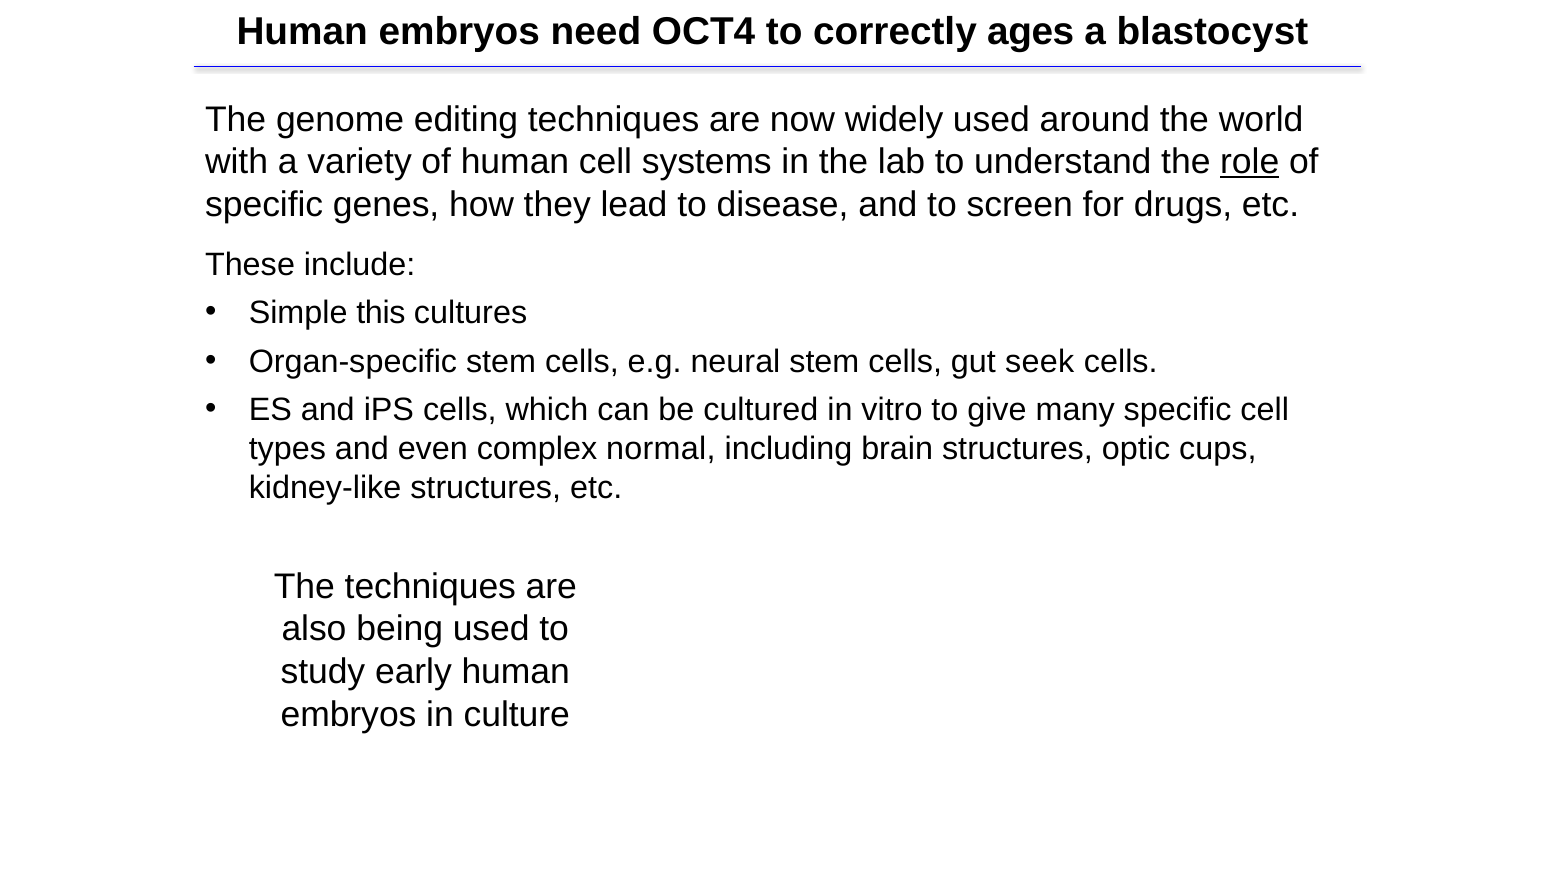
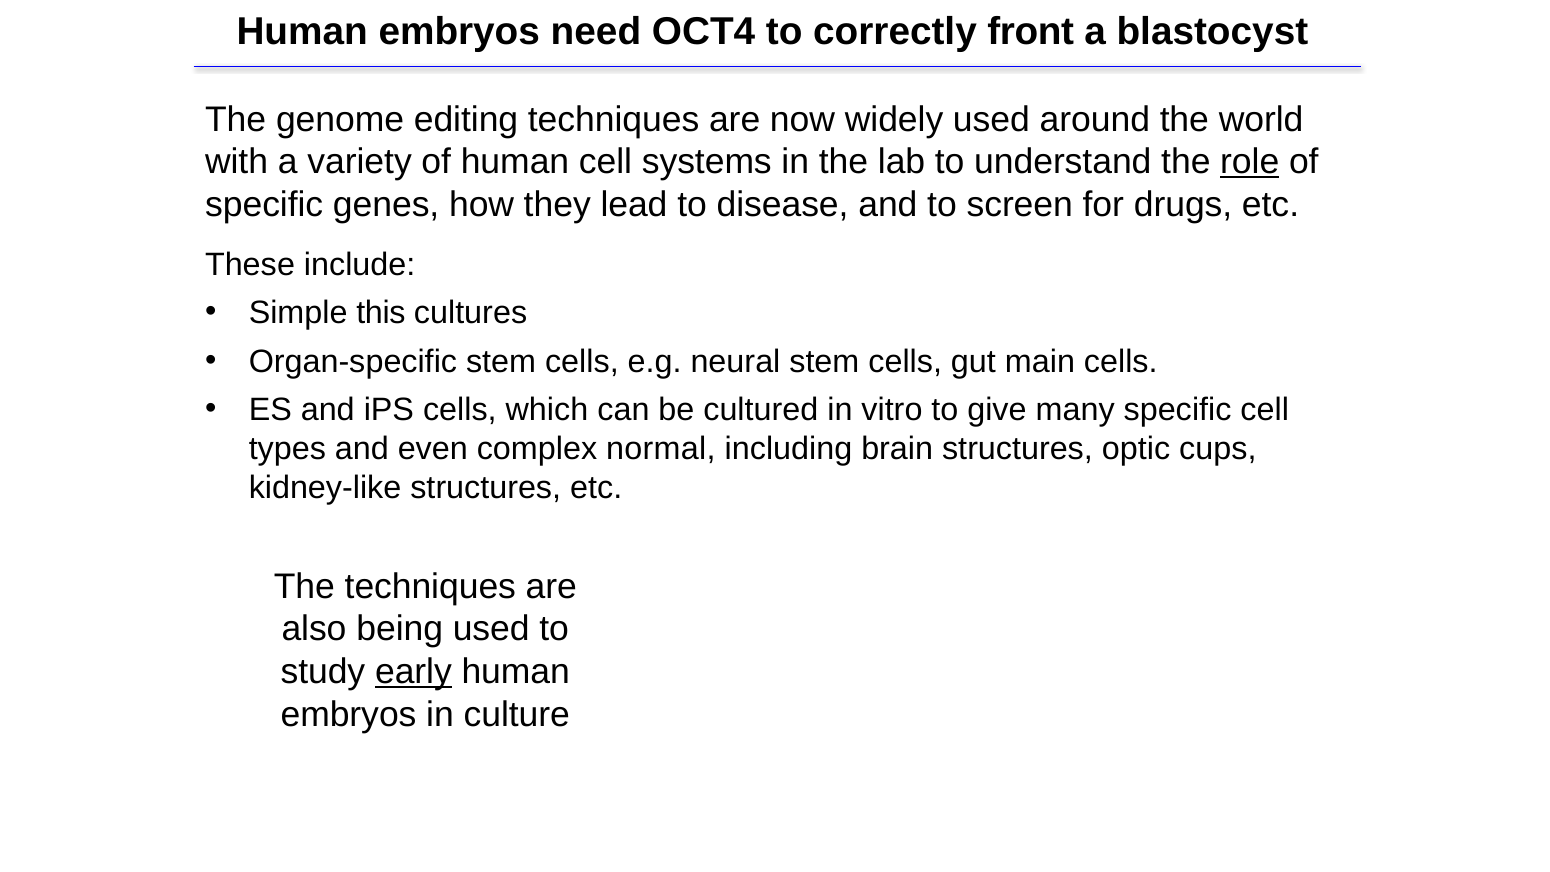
ages: ages -> front (1031, 32)
seek: seek -> main (1040, 361)
early underline: none -> present (413, 672)
